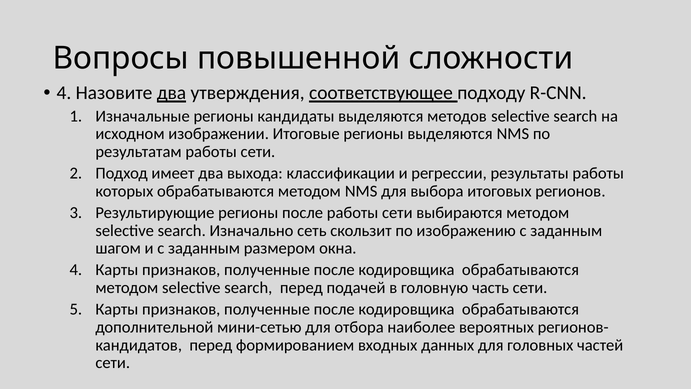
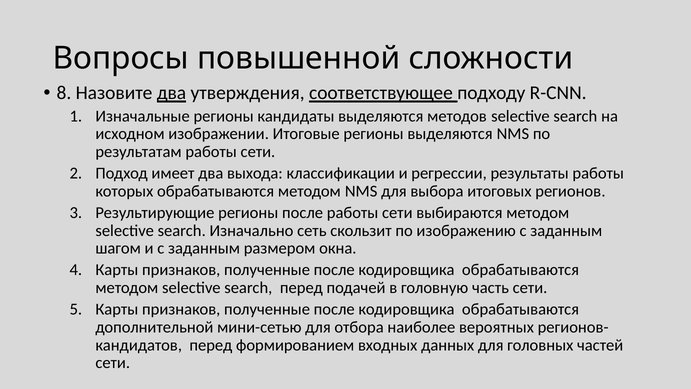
4: 4 -> 8 (64, 93)
